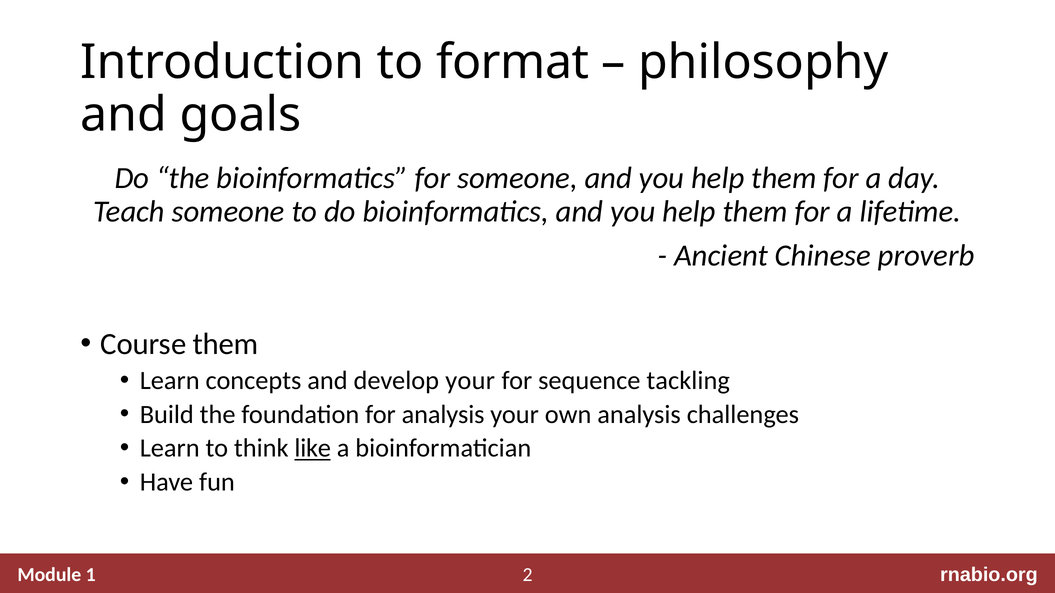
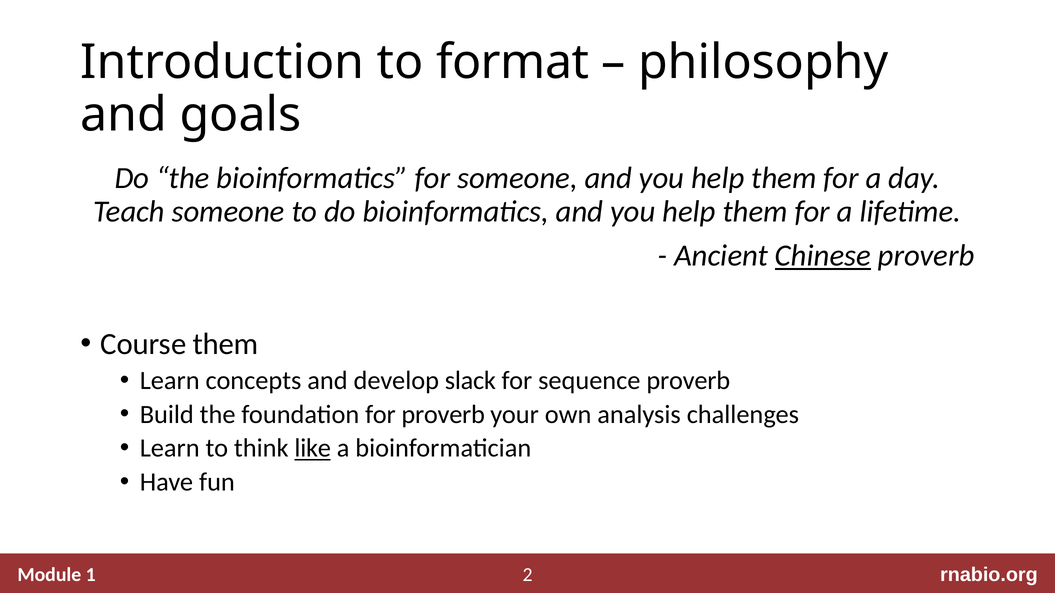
Chinese underline: none -> present (823, 256)
develop your: your -> slack (470, 381)
sequence tackling: tackling -> proverb (688, 381)
for analysis: analysis -> proverb (443, 415)
